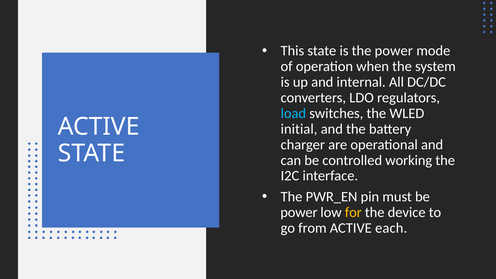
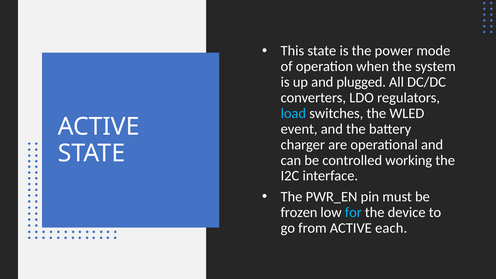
internal: internal -> plugged (361, 82)
initial: initial -> event (299, 129)
power: power -> frozen (299, 212)
for colour: yellow -> light blue (353, 212)
